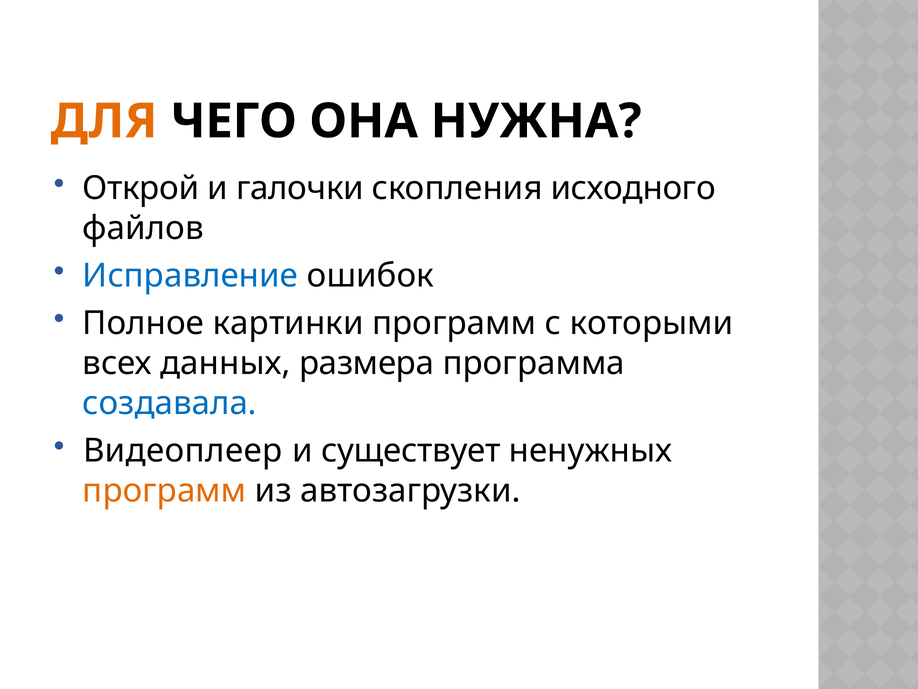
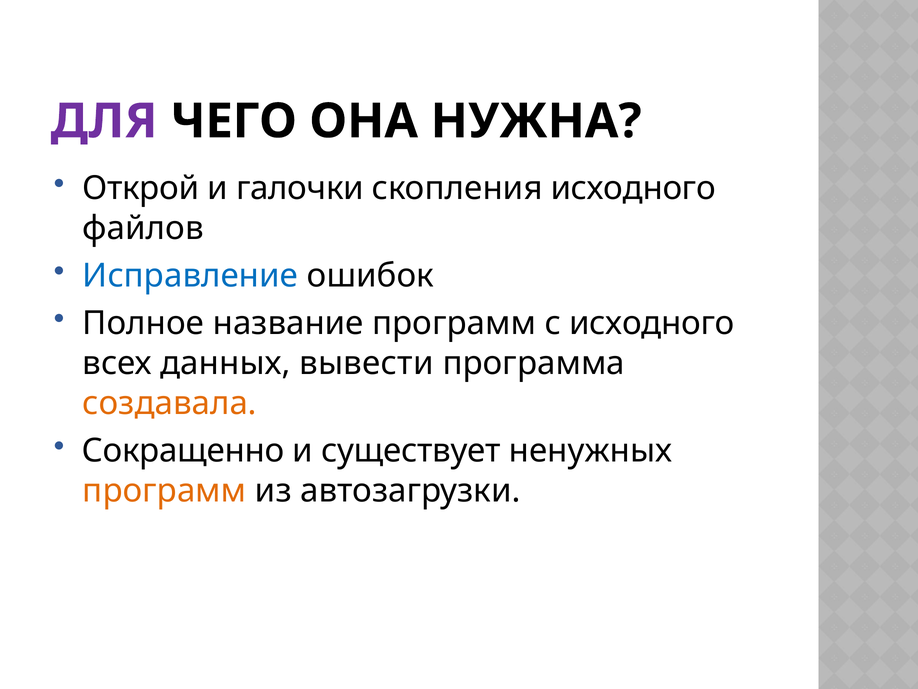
ДЛЯ colour: orange -> purple (104, 121)
картинки: картинки -> название (288, 323)
с которыми: которыми -> исходного (652, 323)
размера: размера -> вывести (366, 363)
создавала colour: blue -> orange (170, 403)
Видеоплеер: Видеоплеер -> Сокращенно (183, 451)
